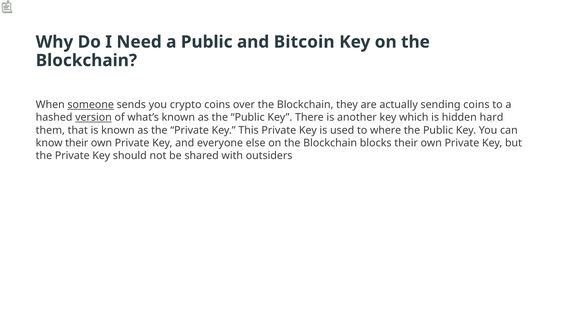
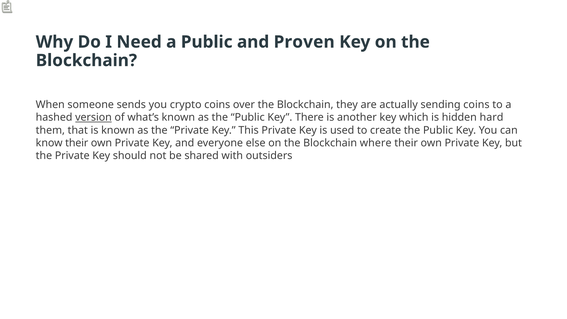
Bitcoin: Bitcoin -> Proven (304, 42)
someone underline: present -> none (91, 105)
where: where -> create (386, 130)
blocks: blocks -> where (376, 143)
